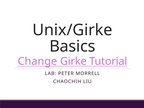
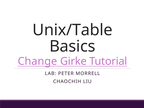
Unix/Girke: Unix/Girke -> Unix/Table (72, 30)
